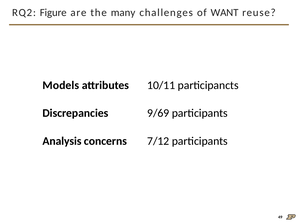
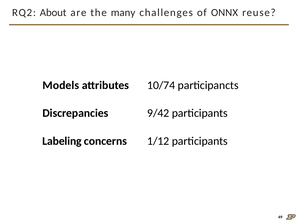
Figure: Figure -> About (53, 13)
WANT: WANT -> ONNX (225, 13)
10/11: 10/11 -> 10/74 (161, 85)
9/69: 9/69 -> 9/42 (158, 113)
Analysis: Analysis -> Labeling (62, 141)
7/12: 7/12 -> 1/12 (158, 141)
